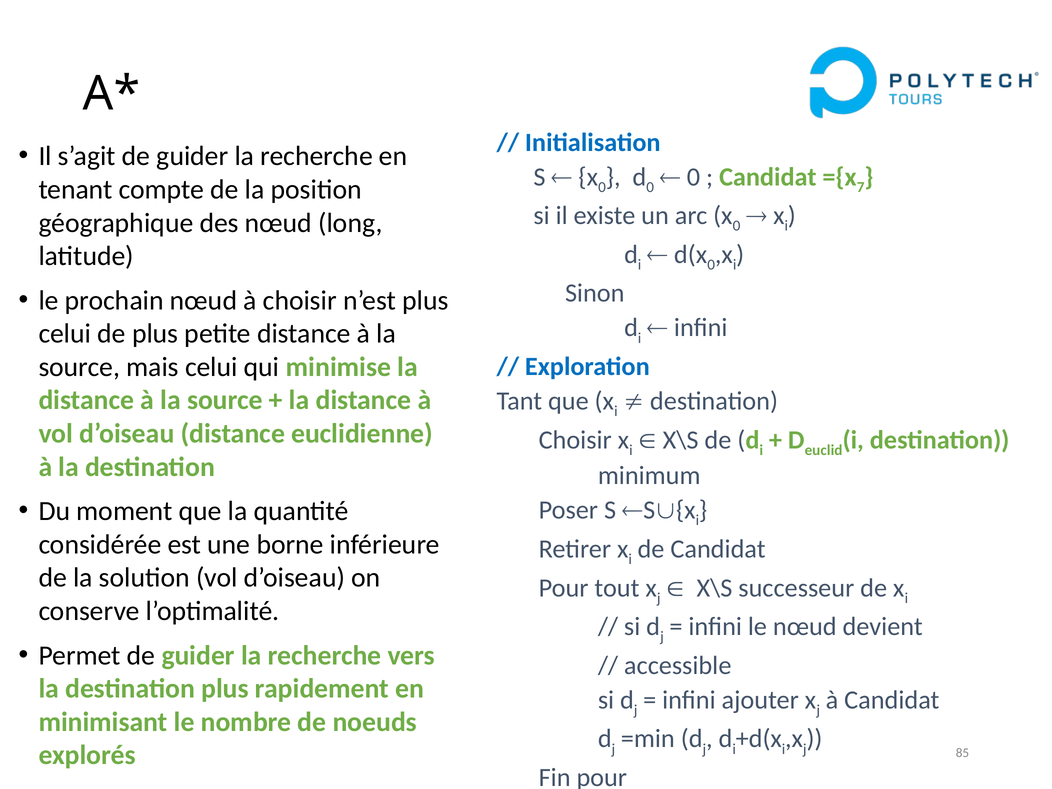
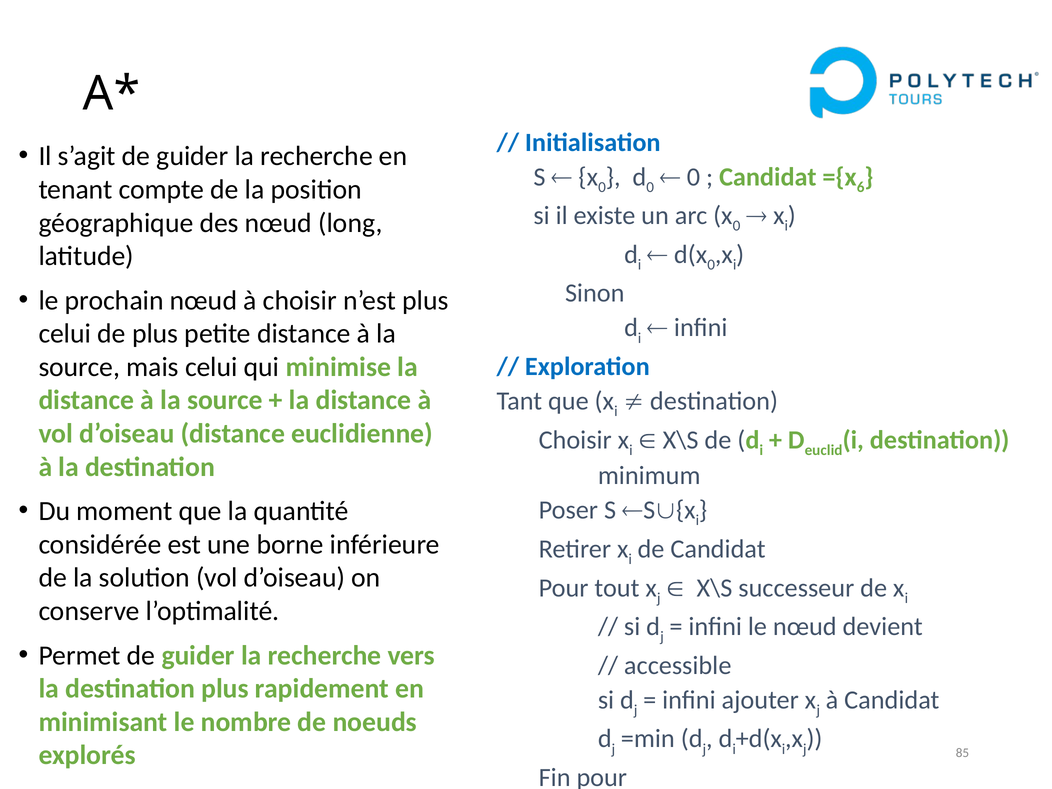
7: 7 -> 6 (861, 187)
